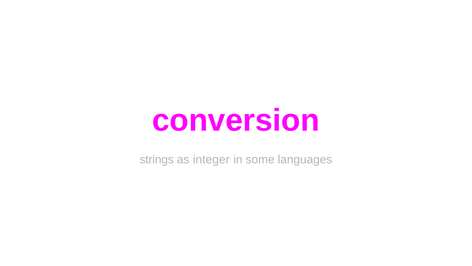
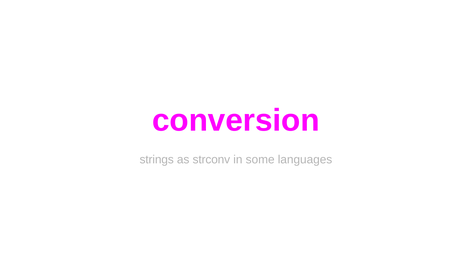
integer: integer -> strconv (211, 159)
